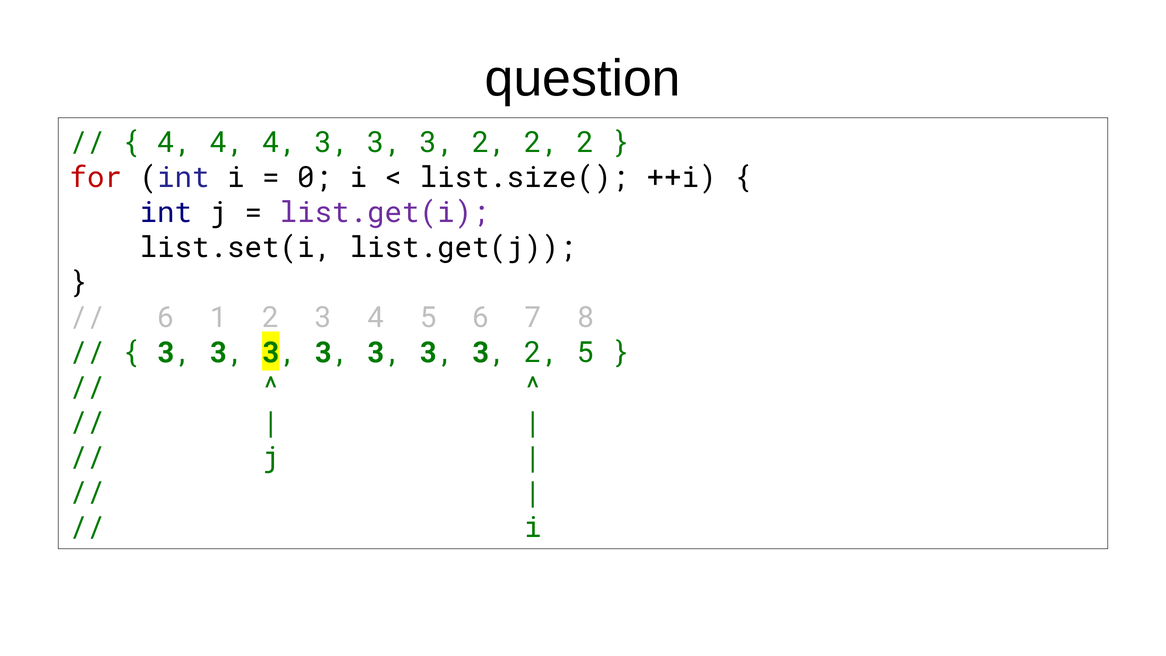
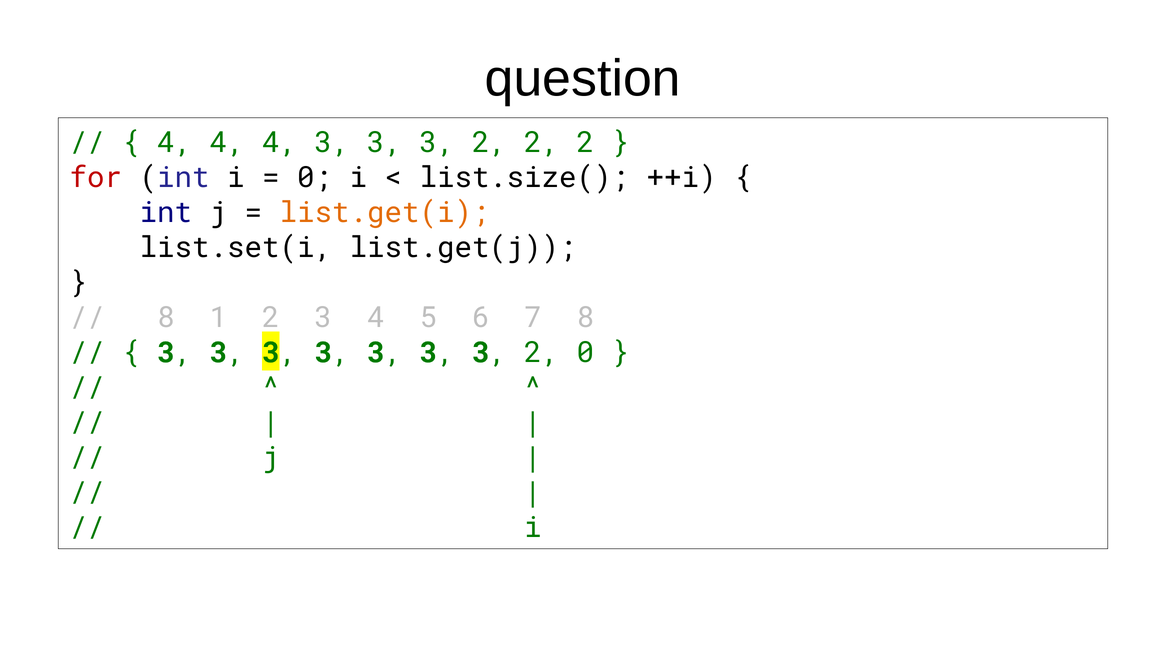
list.get(i colour: purple -> orange (385, 213)
6: 6 -> 8 (166, 318)
2 5: 5 -> 0 (586, 353)
